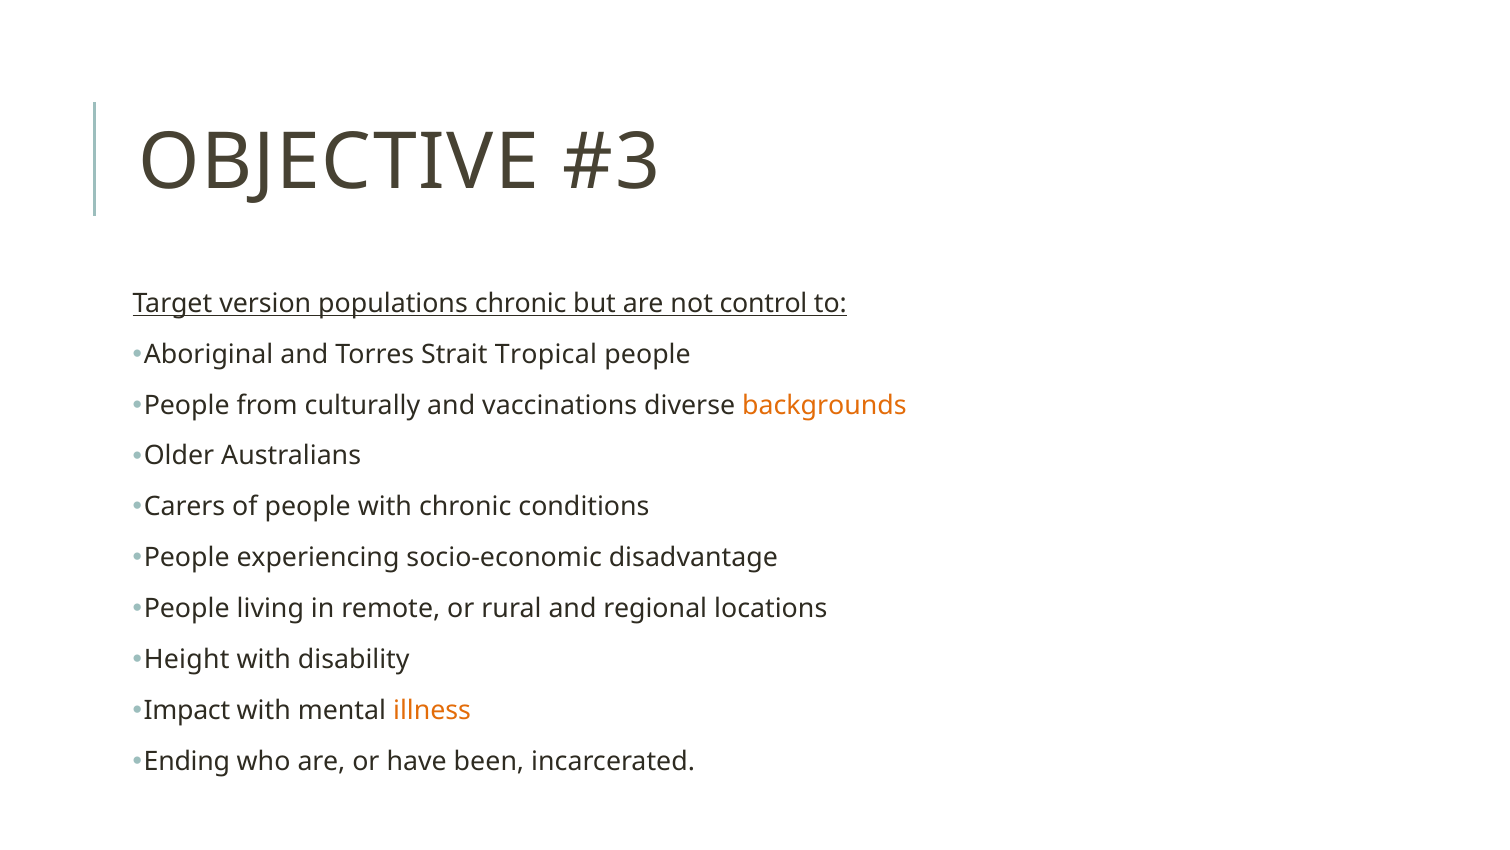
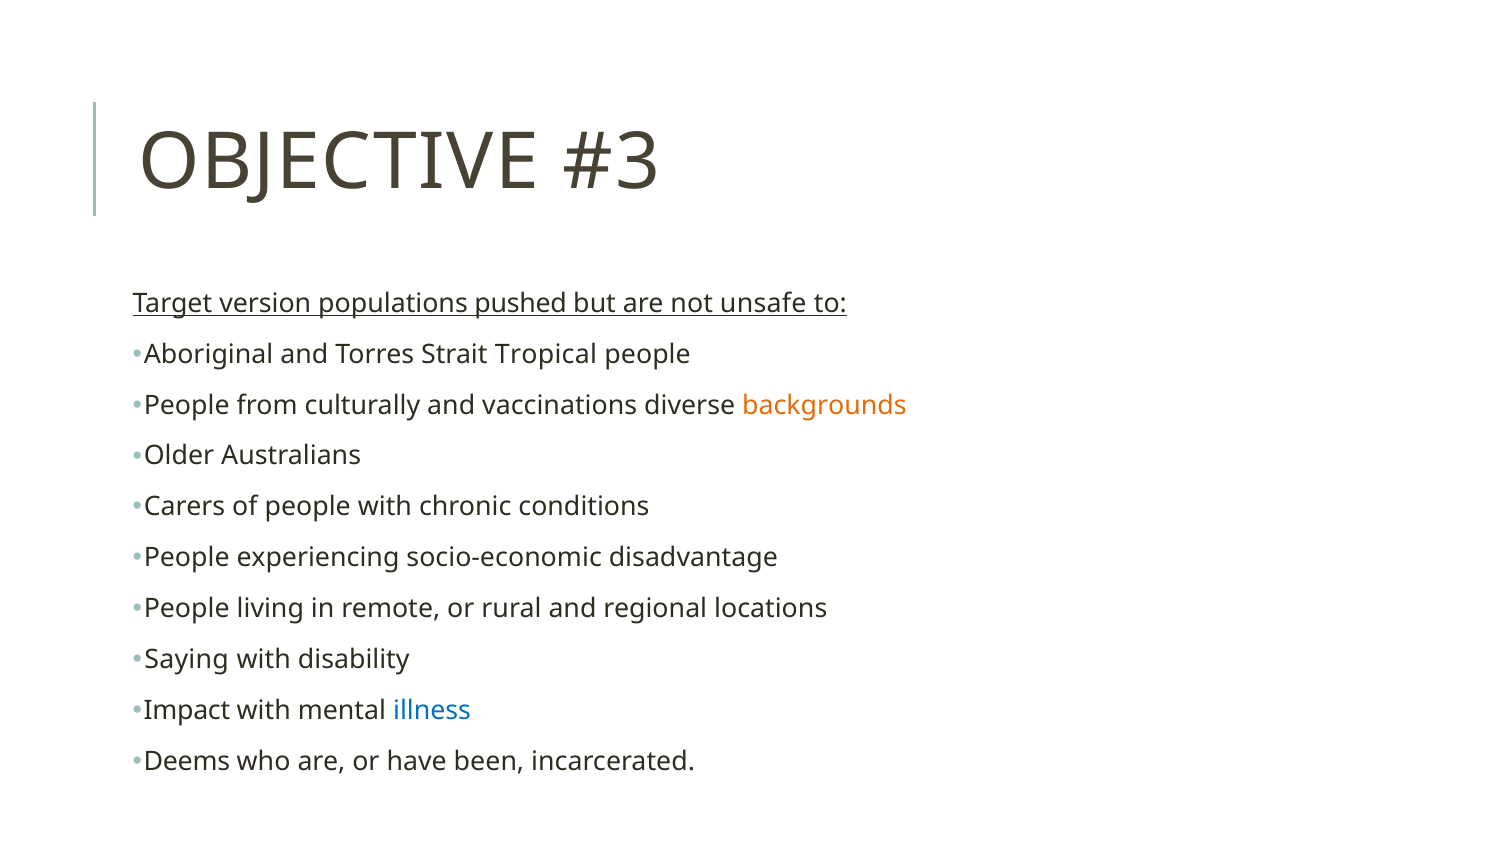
populations chronic: chronic -> pushed (521, 303)
control: control -> unsafe (763, 303)
Height: Height -> Saying (187, 659)
illness colour: orange -> blue (432, 710)
Ending: Ending -> Deems (187, 761)
